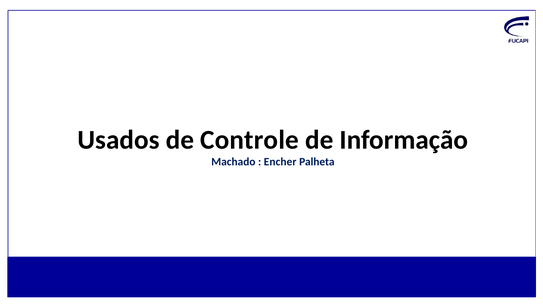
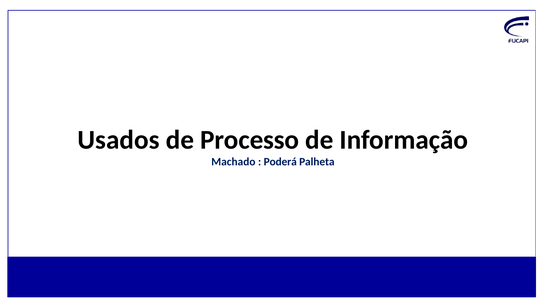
Controle: Controle -> Processo (250, 140)
Encher: Encher -> Poderá (280, 162)
